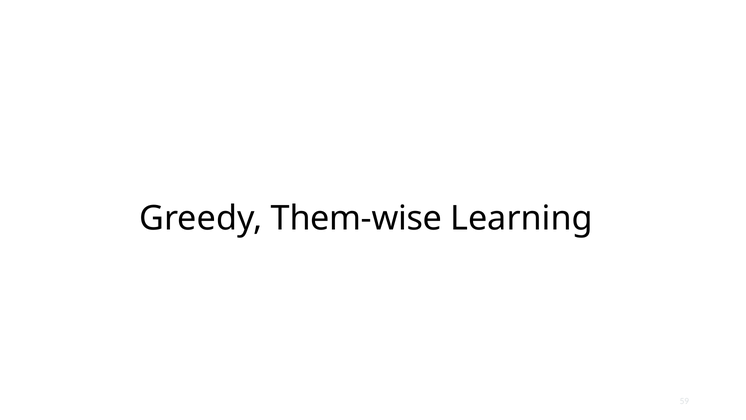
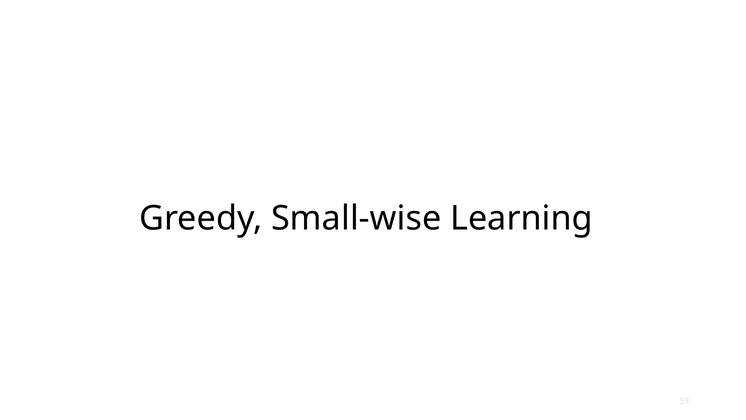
Them-wise: Them-wise -> Small-wise (356, 219)
